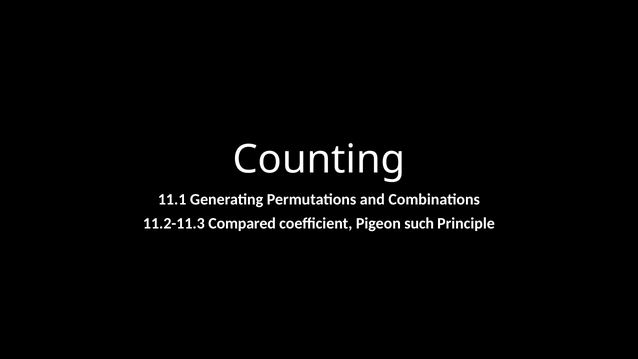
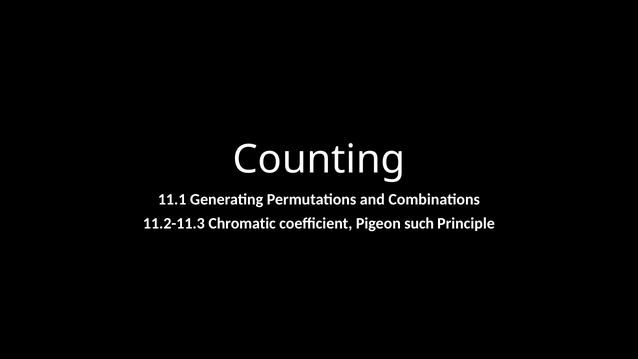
Compared: Compared -> Chromatic (242, 223)
